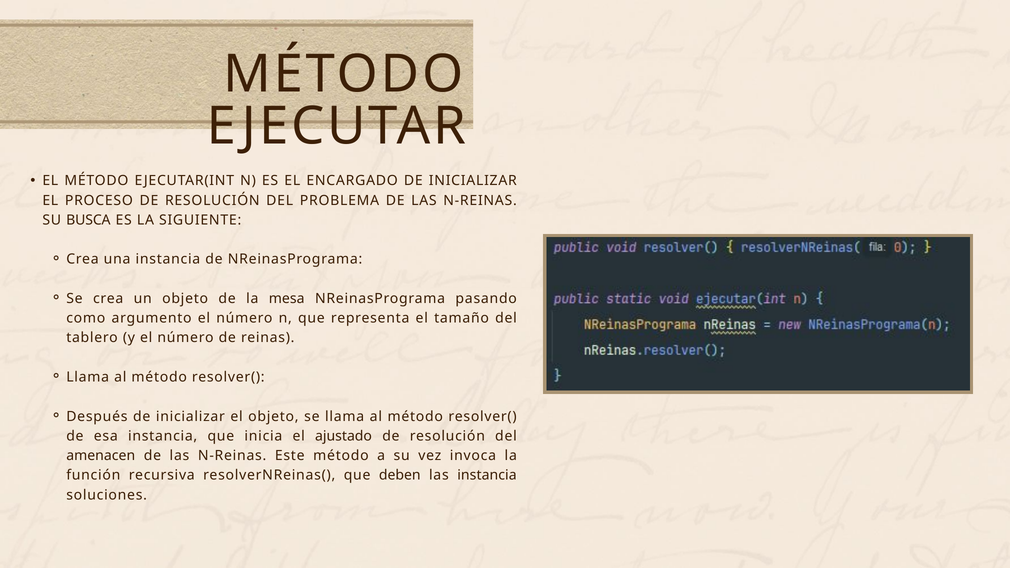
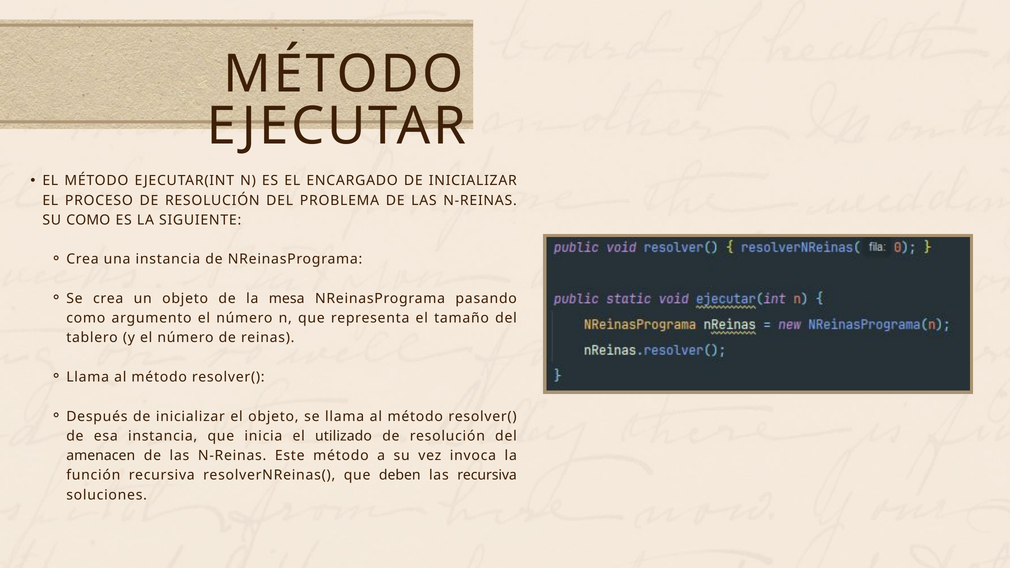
SU BUSCA: BUSCA -> COMO (88, 220)
ajustado: ajustado -> utilizado (343, 436)
las instancia: instancia -> recursiva (487, 475)
